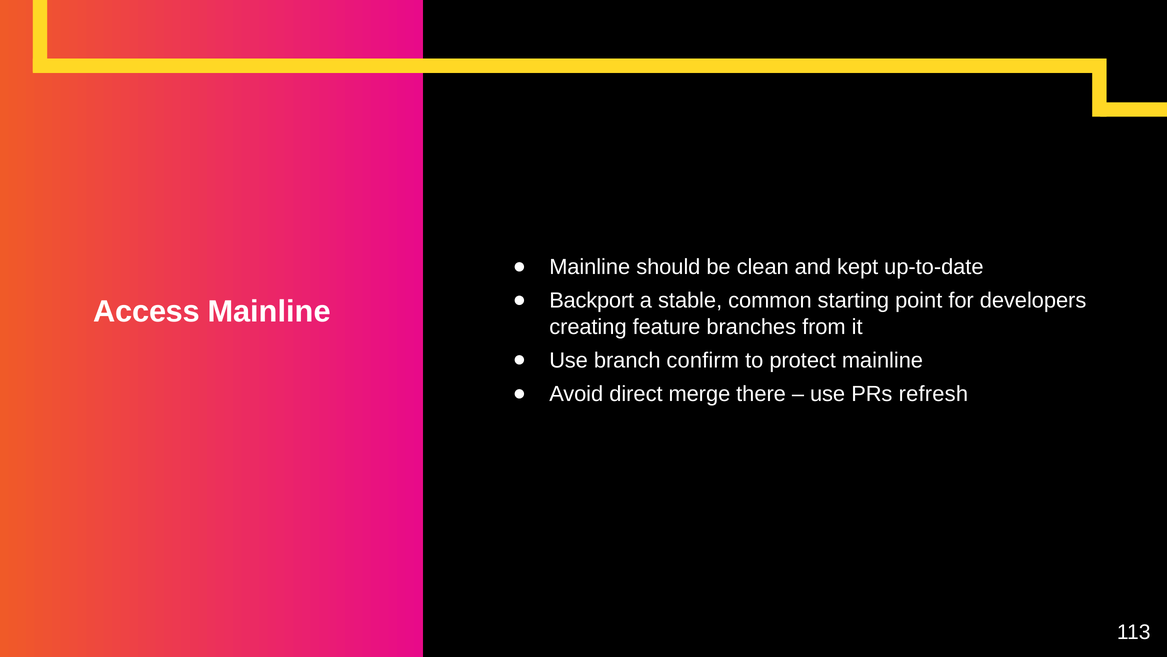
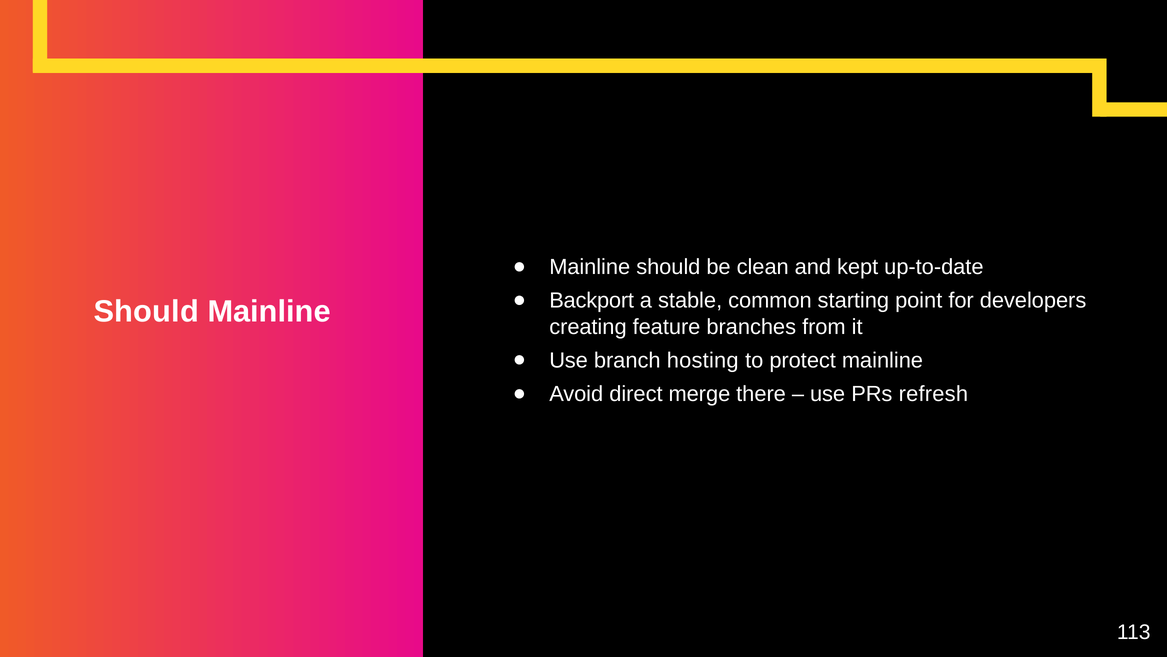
Access: Access -> Should (146, 311)
confirm: confirm -> hosting (703, 360)
